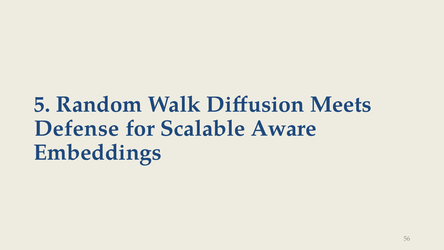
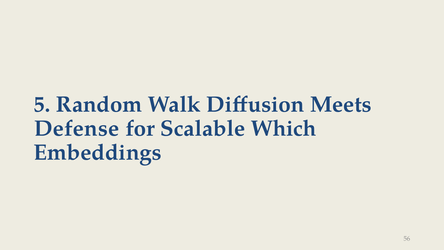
Aware: Aware -> Which (284, 128)
